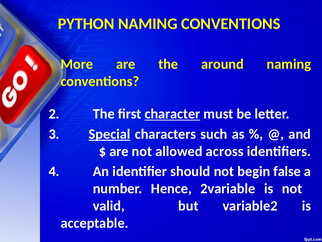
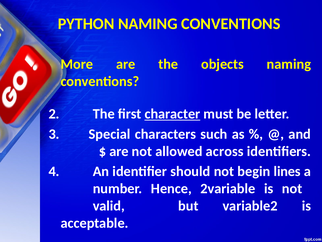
around: around -> objects (222, 64)
Special underline: present -> none (110, 134)
false: false -> lines (287, 171)
